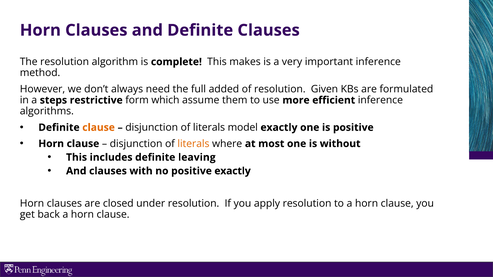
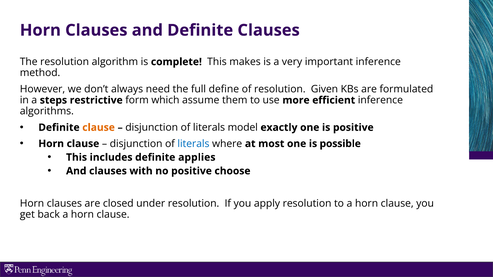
added: added -> define (224, 89)
literals colour: orange -> blue (193, 144)
without: without -> possible (340, 144)
leaving: leaving -> applies (197, 157)
positive exactly: exactly -> choose (232, 171)
